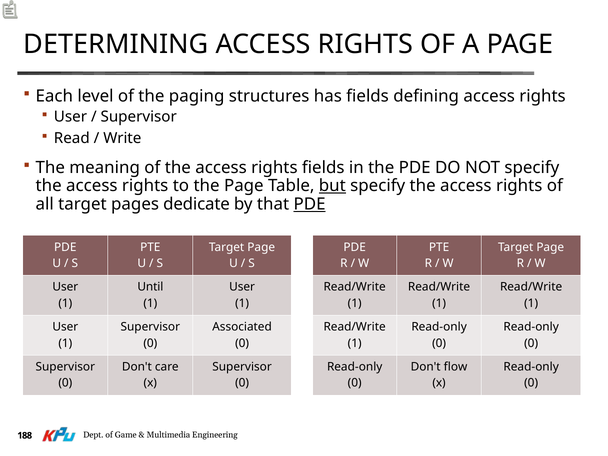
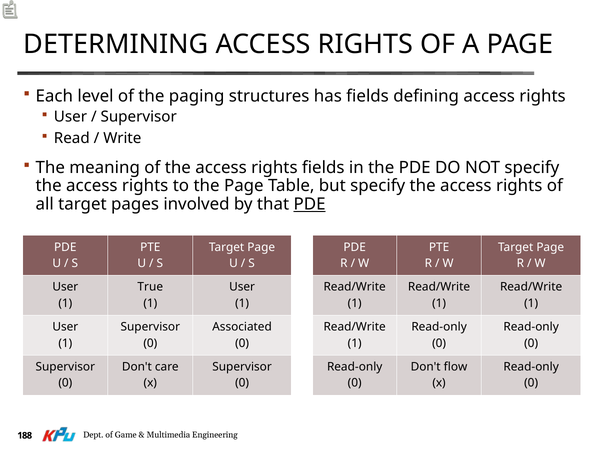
but underline: present -> none (332, 186)
dedicate: dedicate -> involved (196, 204)
Until: Until -> True (150, 287)
